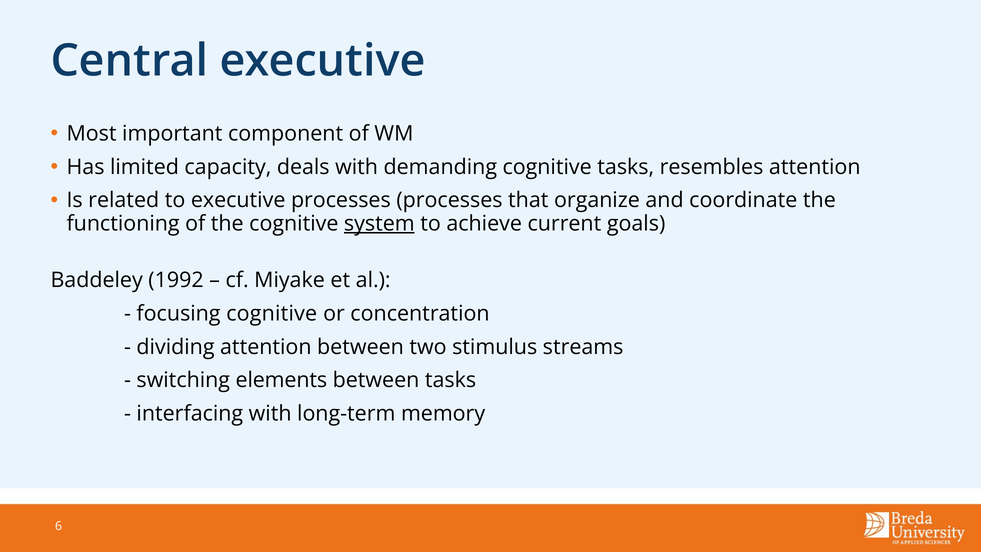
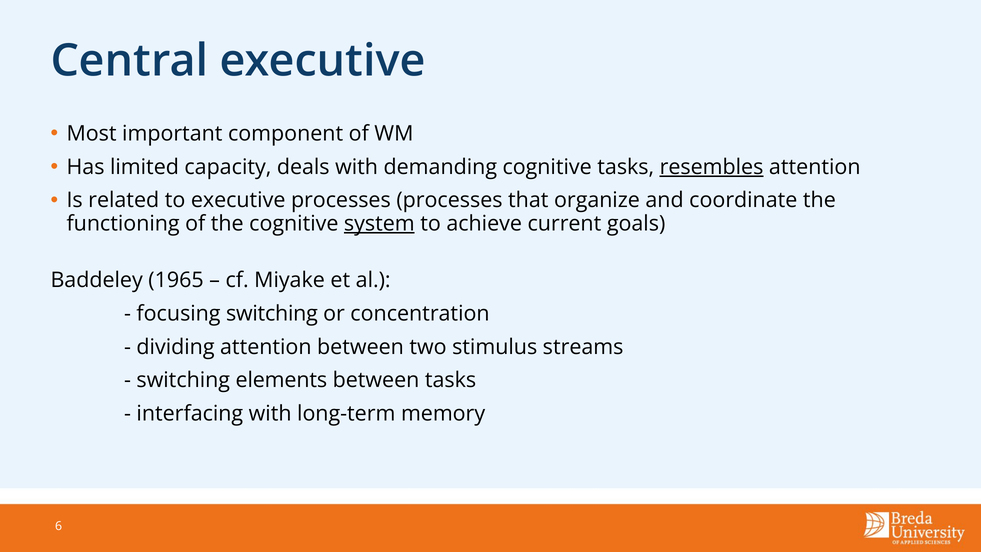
resembles underline: none -> present (712, 167)
1992: 1992 -> 1965 (176, 280)
focusing cognitive: cognitive -> switching (272, 313)
